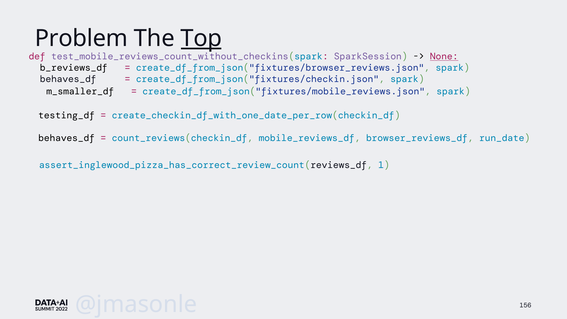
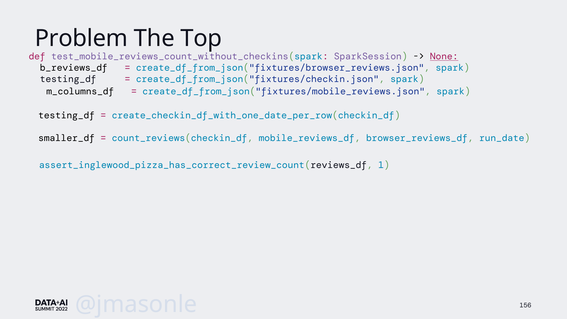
Top underline: present -> none (201, 38)
behaves_df: behaves_df -> testing_df (68, 79)
m_smaller_df: m_smaller_df -> m_columns_df (80, 91)
behaves_df: behaves_df -> smaller_df (67, 138)
